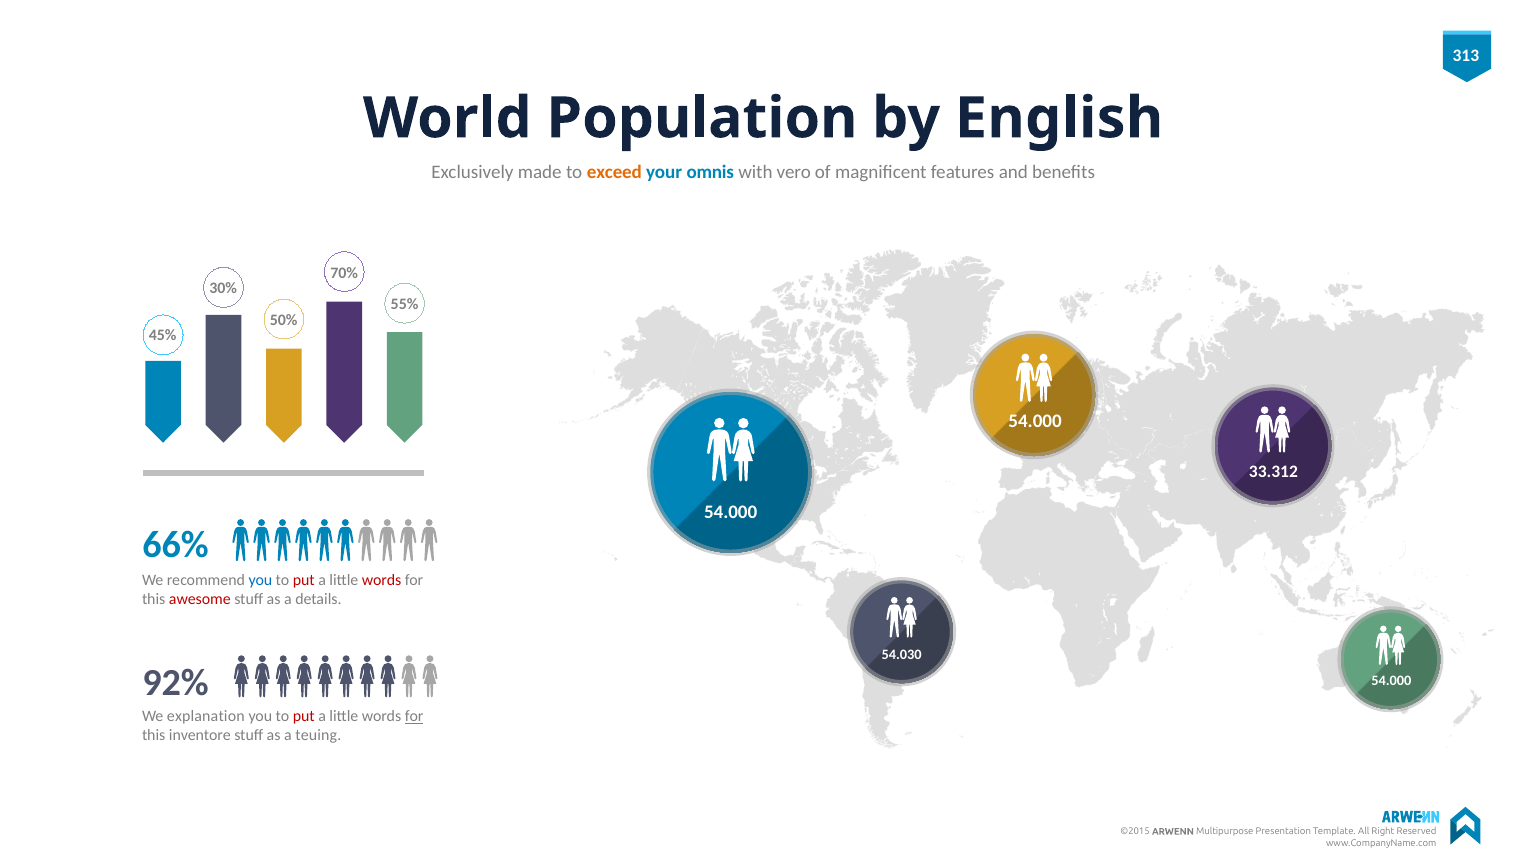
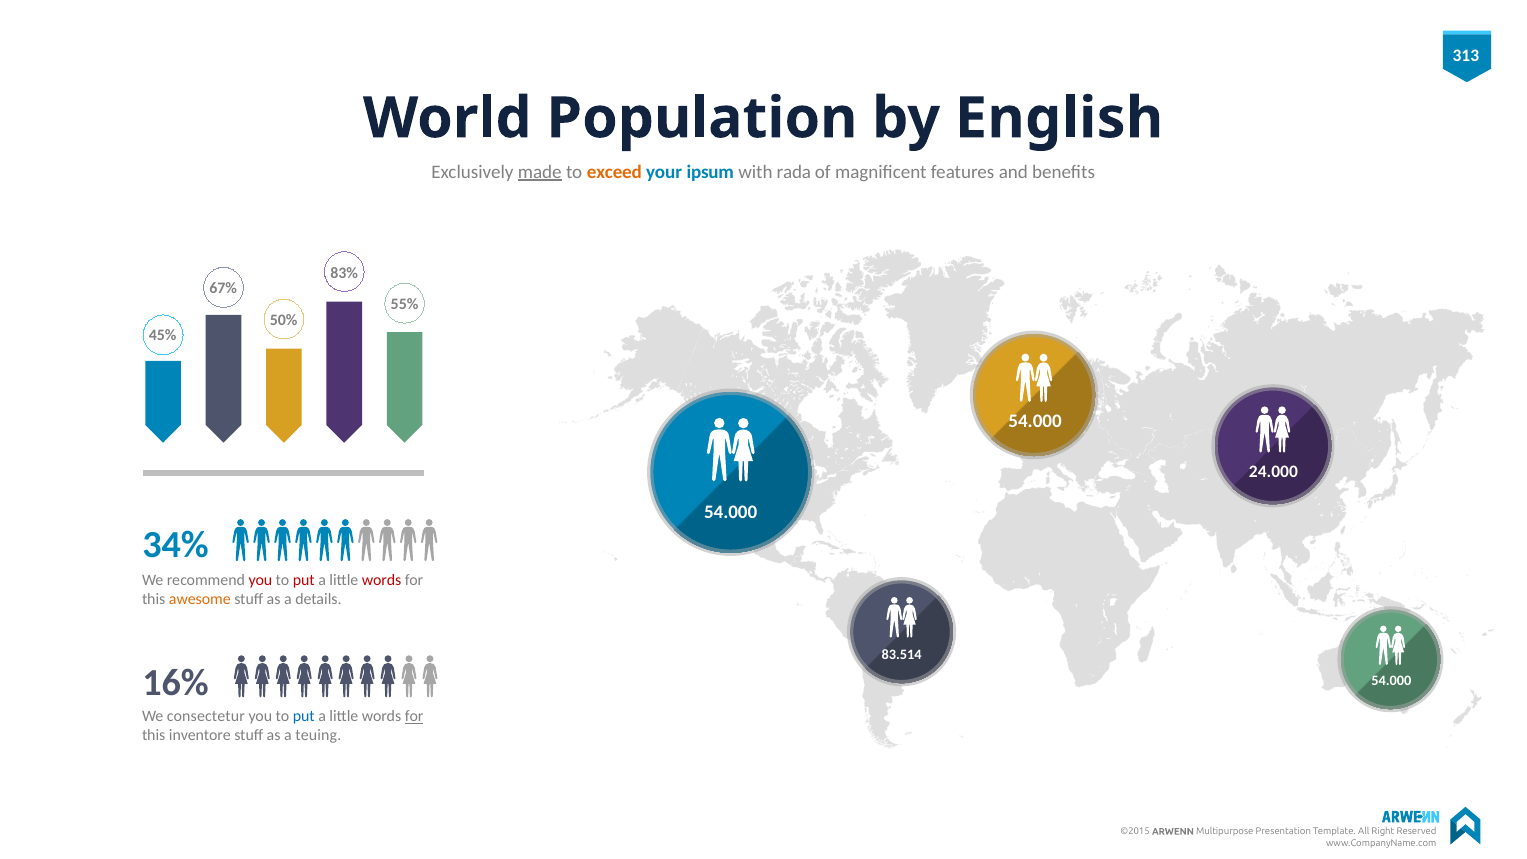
made underline: none -> present (540, 172)
omnis: omnis -> ipsum (710, 172)
vero: vero -> rada (794, 172)
70%: 70% -> 83% (344, 273)
30%: 30% -> 67% (223, 288)
33.312: 33.312 -> 24.000 (1273, 471)
66%: 66% -> 34% (175, 545)
you colour: blue -> red (260, 580)
awesome colour: red -> orange (200, 599)
54.030: 54.030 -> 83.514 (902, 654)
92%: 92% -> 16% (175, 683)
explanation: explanation -> consectetur (206, 716)
put colour: red -> blue (304, 716)
